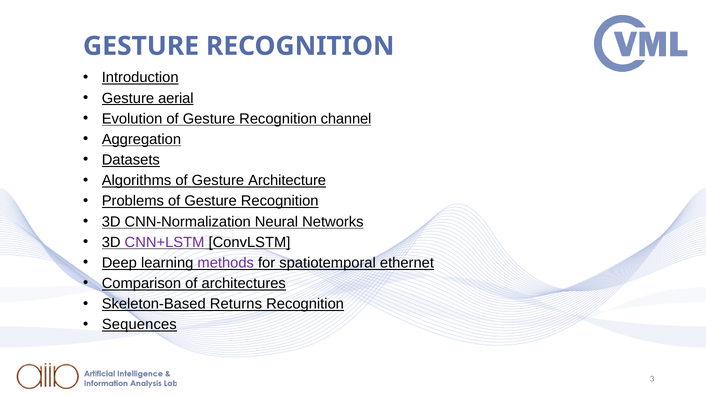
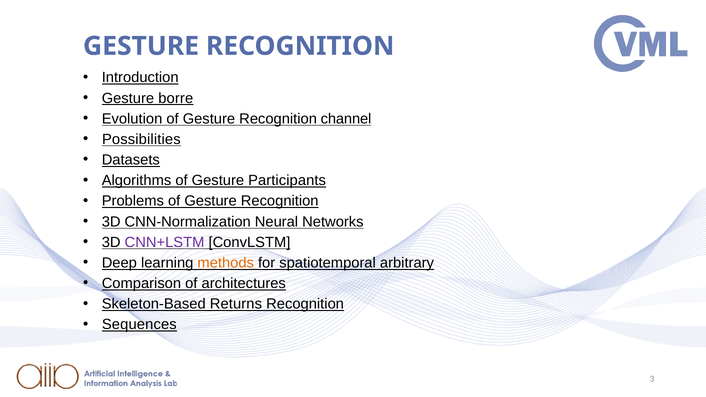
aerial: aerial -> borre (176, 98)
Aggregation: Aggregation -> Possibilities (141, 139)
Architecture: Architecture -> Participants (287, 181)
methods colour: purple -> orange (226, 263)
ethernet: ethernet -> arbitrary (407, 263)
